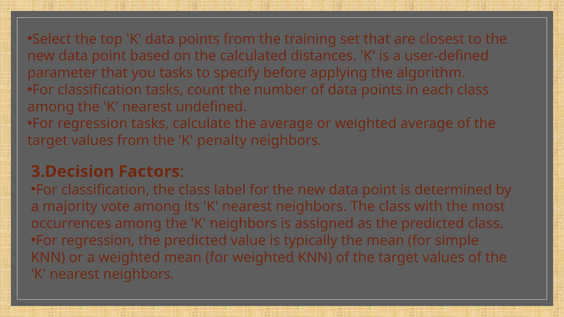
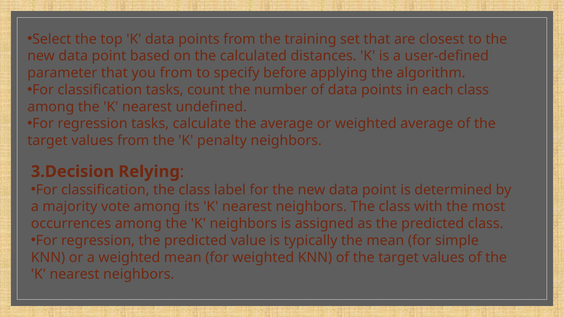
you tasks: tasks -> from (176, 73)
Factors: Factors -> Relying (149, 172)
